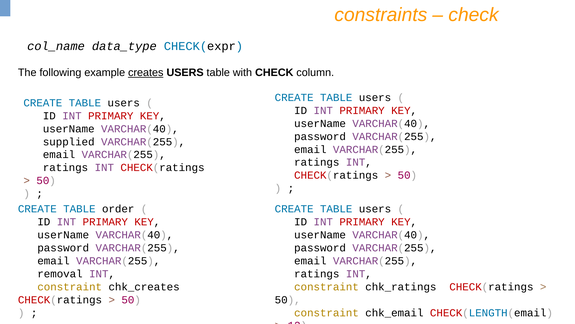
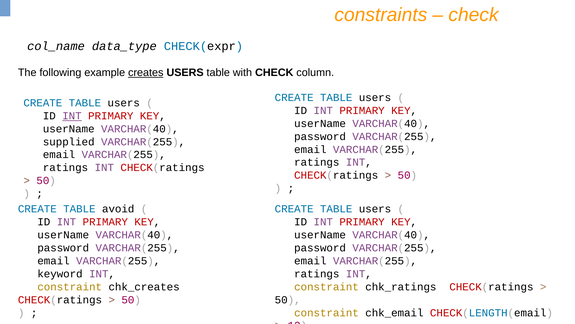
INT underline: none -> present (72, 116)
order: order -> avoid (118, 209)
removal: removal -> keyword (60, 273)
